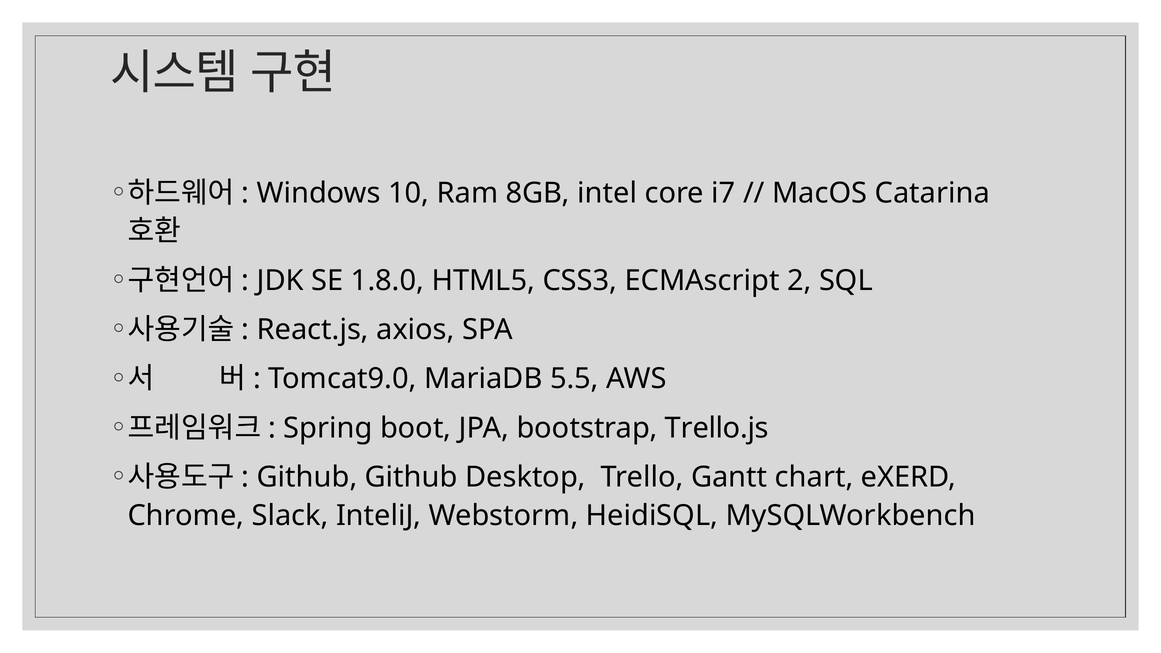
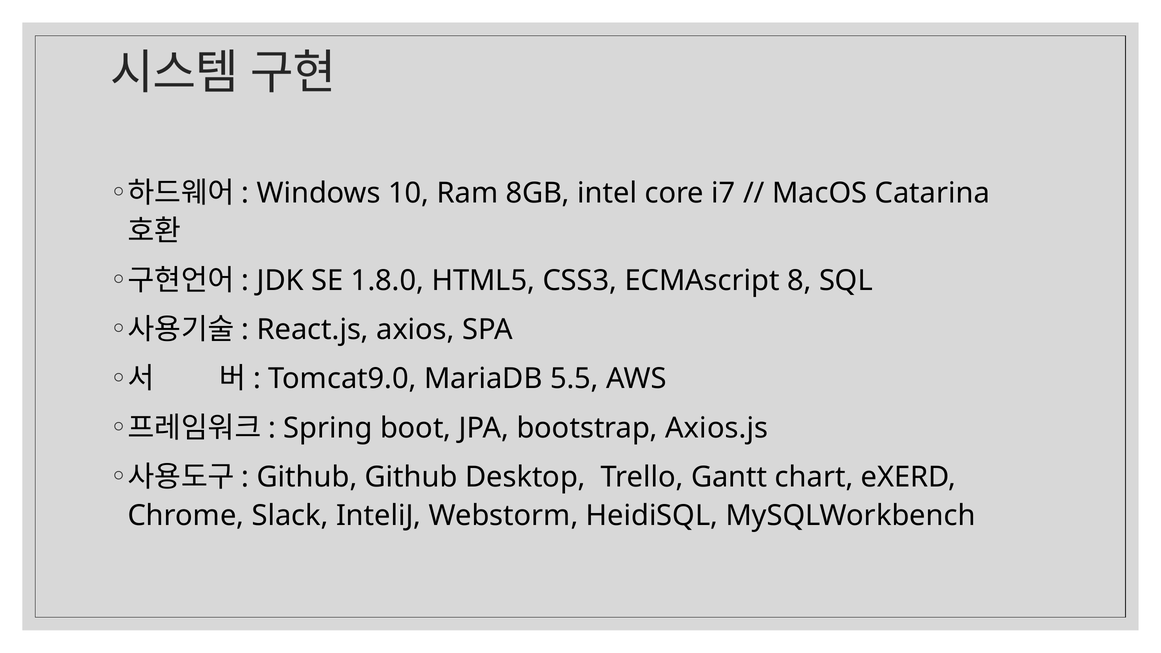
2: 2 -> 8 (799, 280)
Trello.js: Trello.js -> Axios.js (717, 428)
